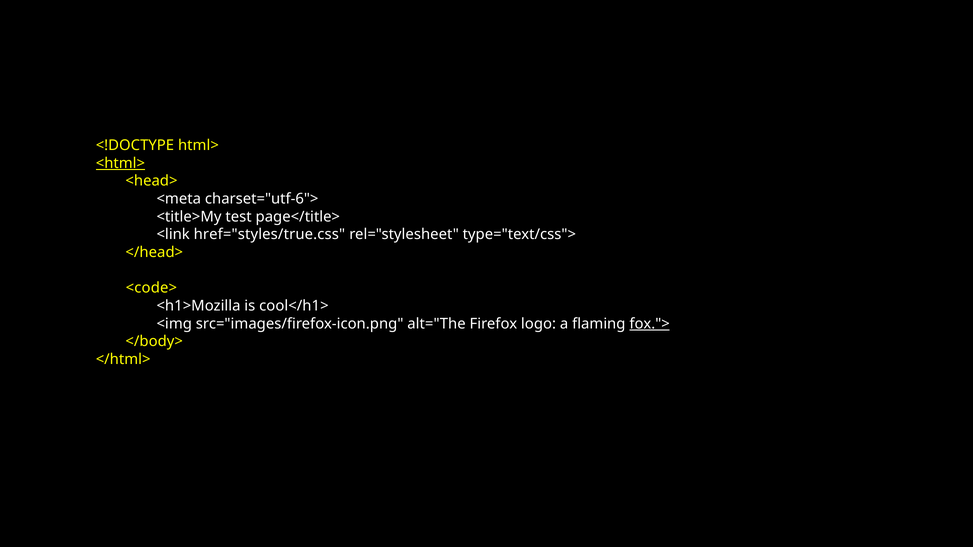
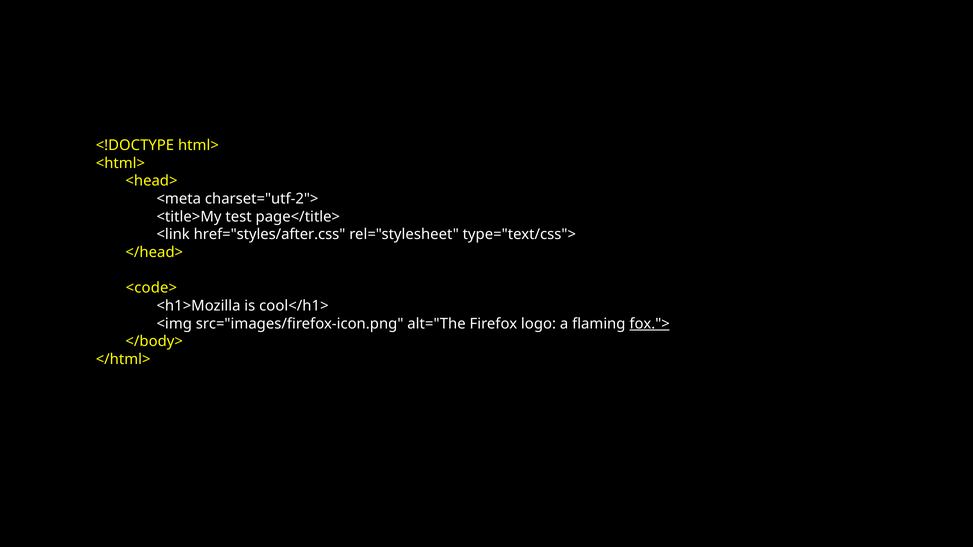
<html> underline: present -> none (120, 163)
charset="utf-6">: charset="utf-6"> -> charset="utf-2"> (262, 199)
href="styles/true.css: href="styles/true.css -> href="styles/after.css (269, 235)
